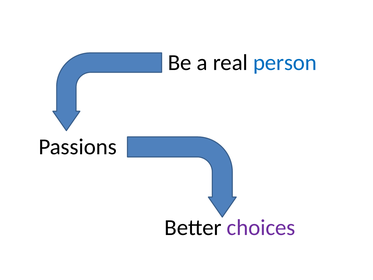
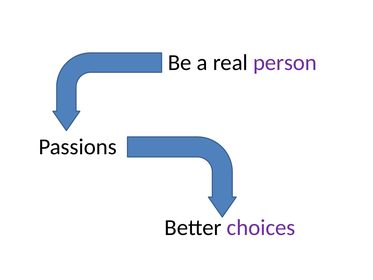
person colour: blue -> purple (285, 63)
